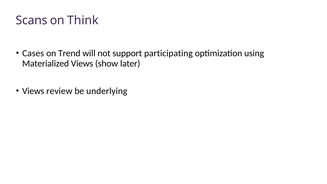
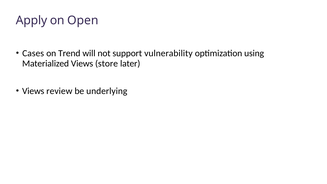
Scans: Scans -> Apply (31, 20)
Think: Think -> Open (83, 20)
participating: participating -> vulnerability (168, 53)
show: show -> store (107, 64)
